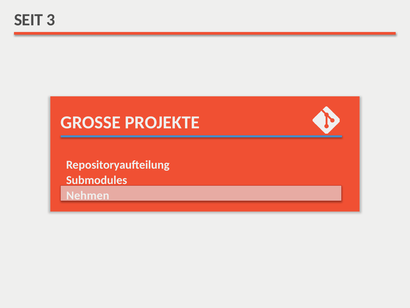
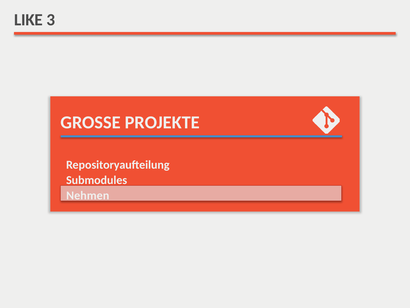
SEIT: SEIT -> LIKE (28, 20)
